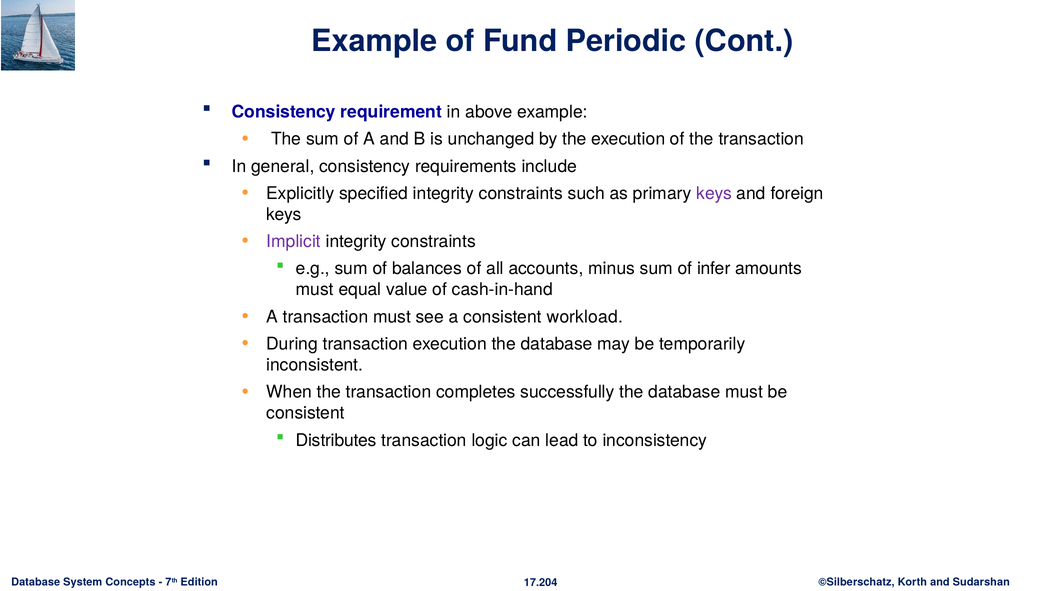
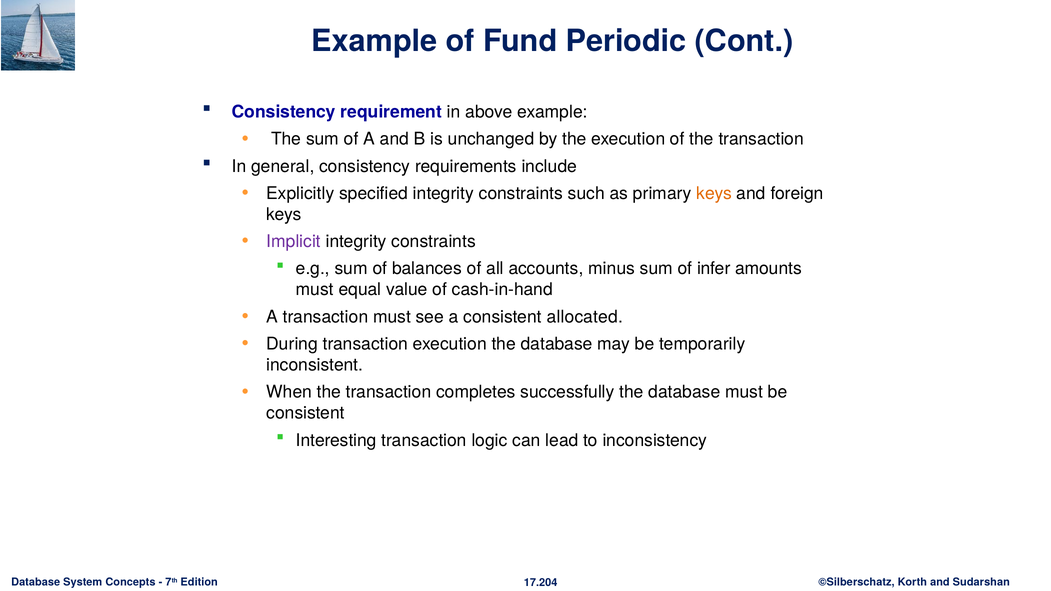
keys colour: purple -> orange (714, 193)
workload: workload -> allocated (585, 317)
Distributes: Distributes -> Interesting (336, 440)
